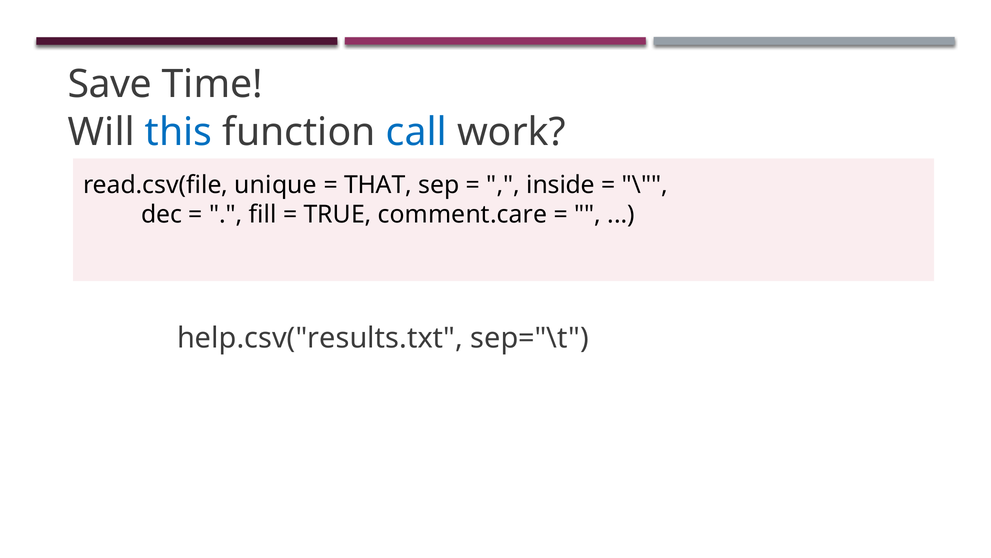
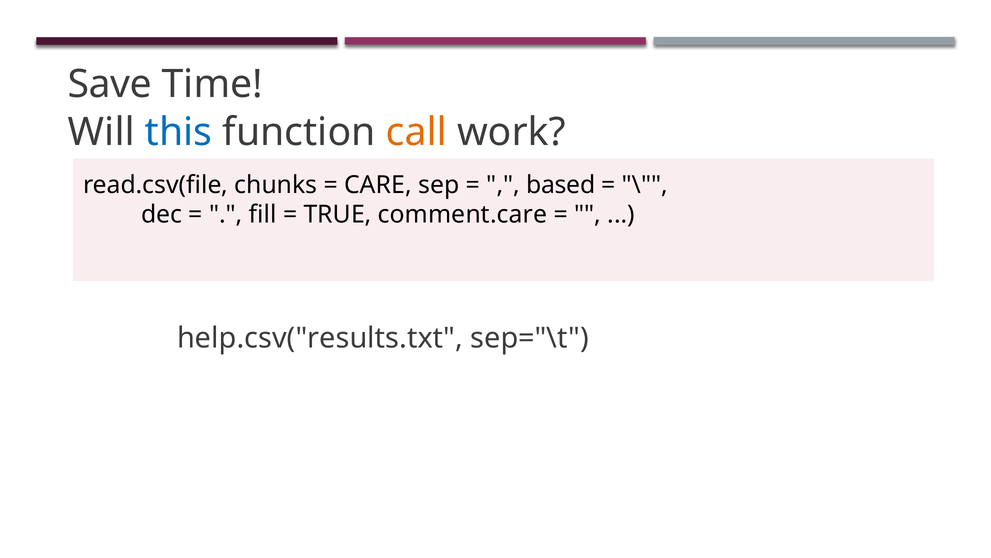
call colour: blue -> orange (416, 132)
unique: unique -> chunks (276, 185)
THAT: THAT -> CARE (378, 185)
inside: inside -> based (561, 185)
